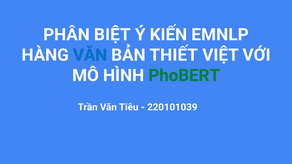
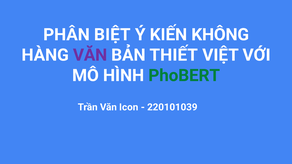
EMNLP: EMNLP -> KHÔNG (220, 35)
VĂN colour: blue -> purple (90, 55)
Tiêu: Tiêu -> Icon (129, 107)
